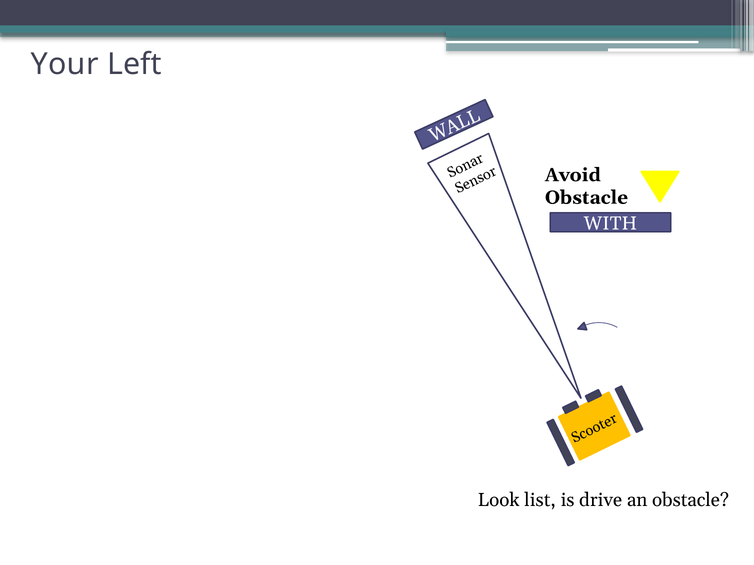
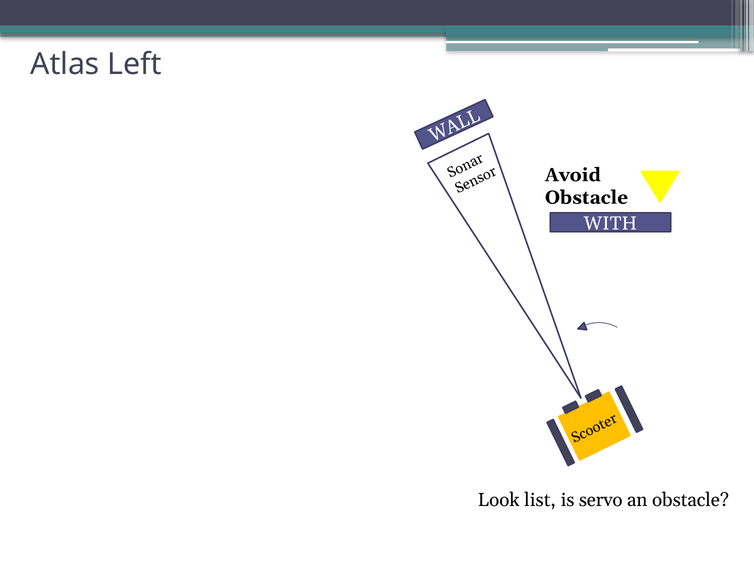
Your: Your -> Atlas (65, 64)
drive: drive -> servo (601, 501)
